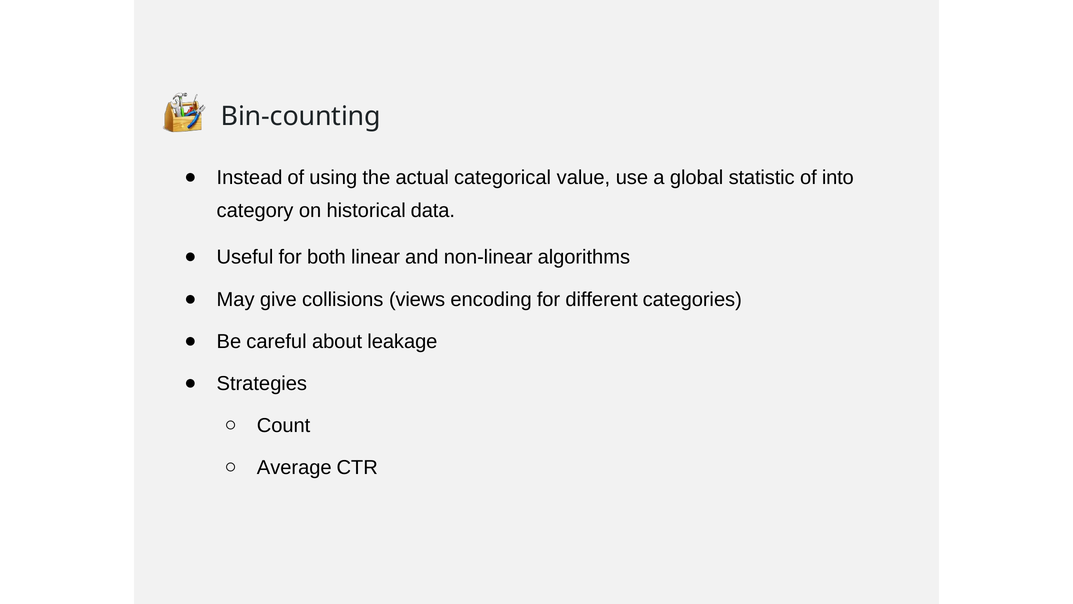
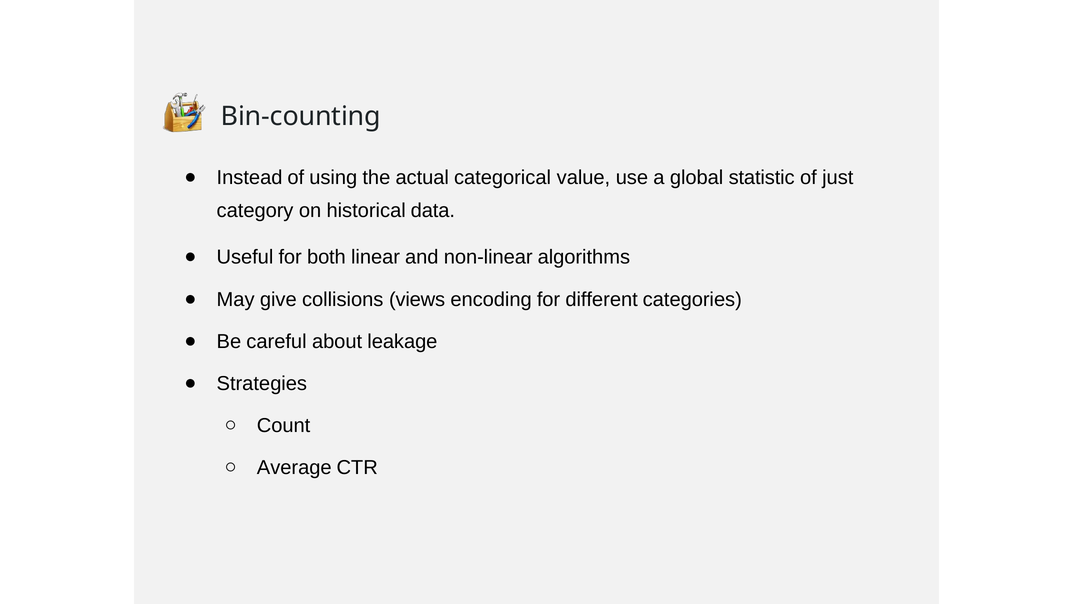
into: into -> just (838, 178)
